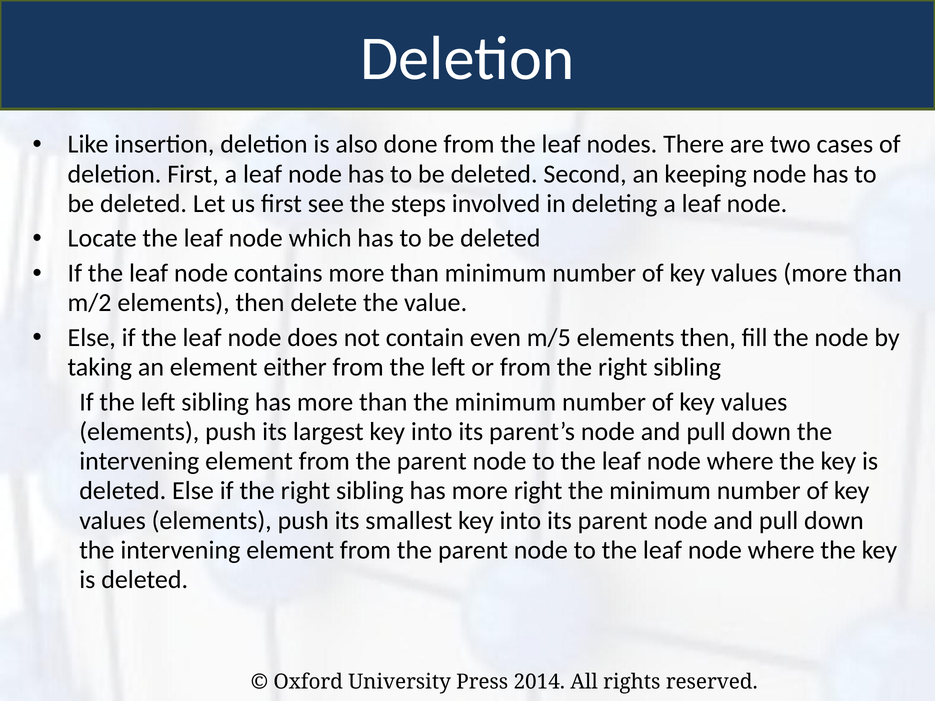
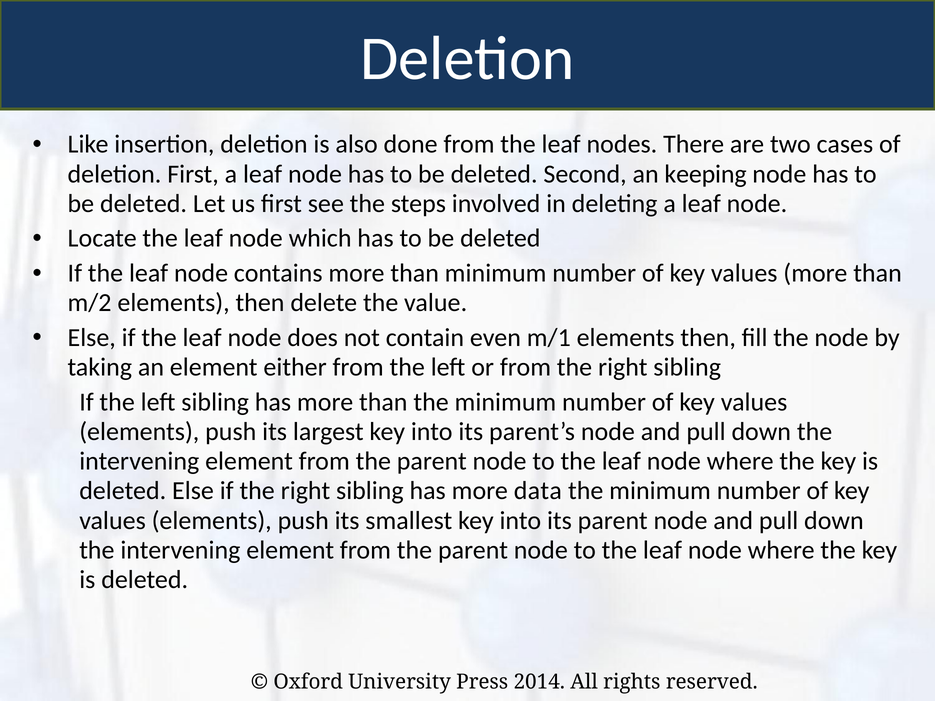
m/5: m/5 -> m/1 (549, 338)
more right: right -> data (538, 491)
